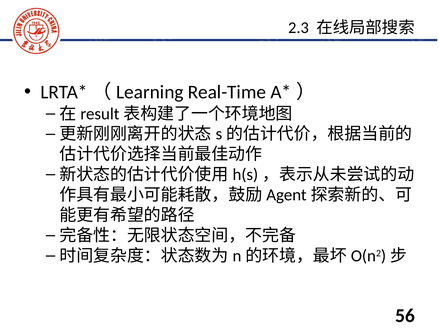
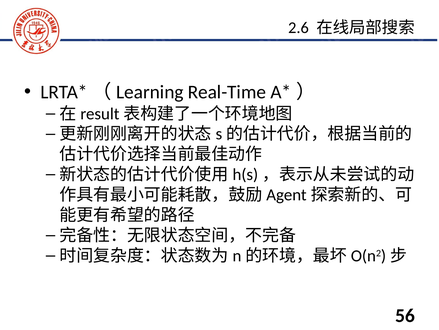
2.3: 2.3 -> 2.6 (298, 28)
